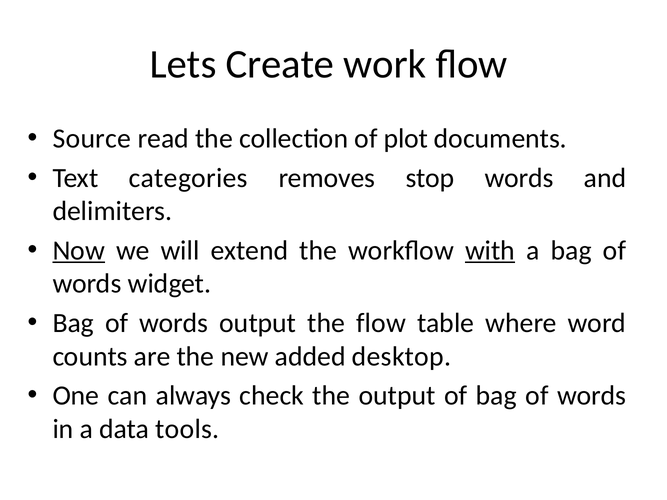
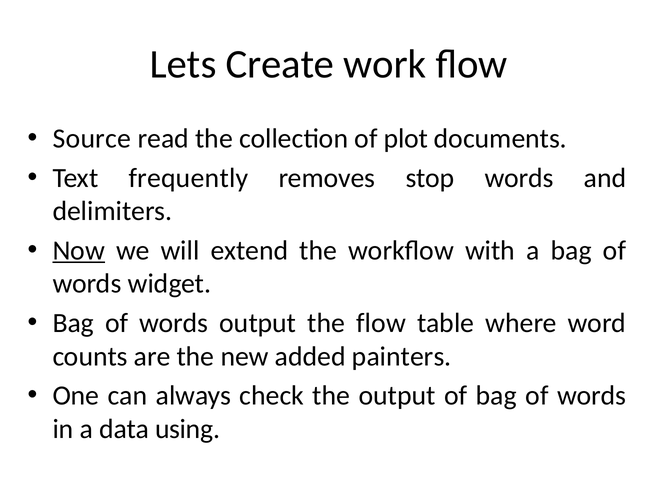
categories: categories -> frequently (188, 178)
with underline: present -> none (490, 251)
desktop: desktop -> painters (402, 357)
tools: tools -> using (188, 429)
